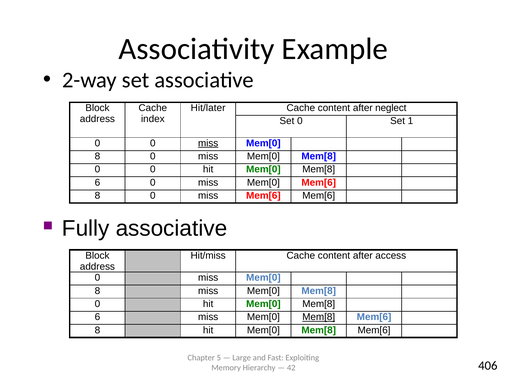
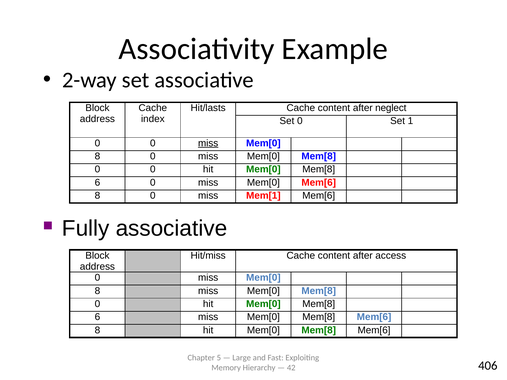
Hit/later: Hit/later -> Hit/lasts (208, 108)
miss Mem[6: Mem[6 -> Mem[1 (263, 196)
Mem[8 underline: present -> none (319, 317)
